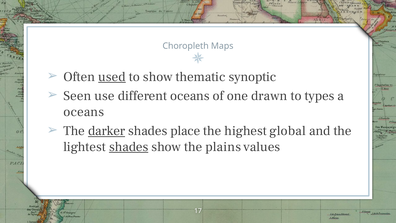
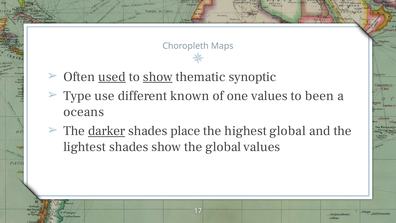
show underline: none -> present (158, 77)
Seen: Seen -> Type (77, 96)
different oceans: oceans -> known (190, 96)
one drawn: drawn -> values (269, 96)
types: types -> been (319, 96)
shades underline: present -> none (129, 147)
the plains: plains -> global (223, 147)
